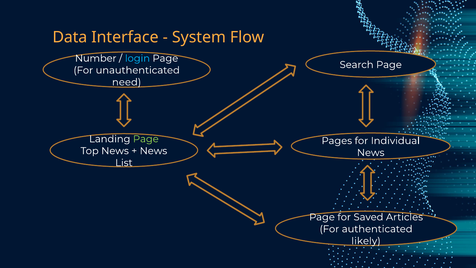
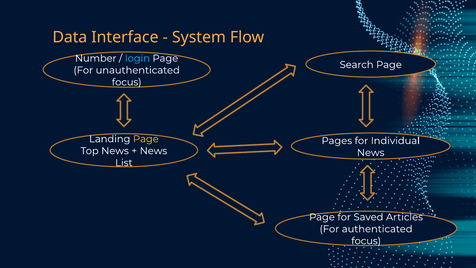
need: need -> focus (127, 82)
Page colour: light green -> yellow (146, 139)
likely: likely -> focus (366, 241)
